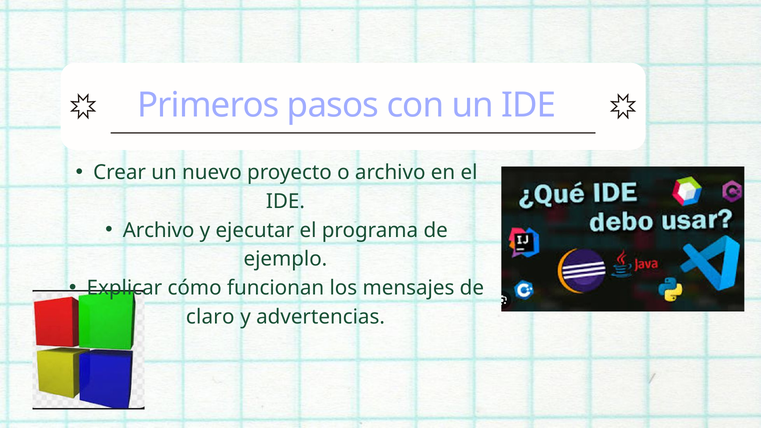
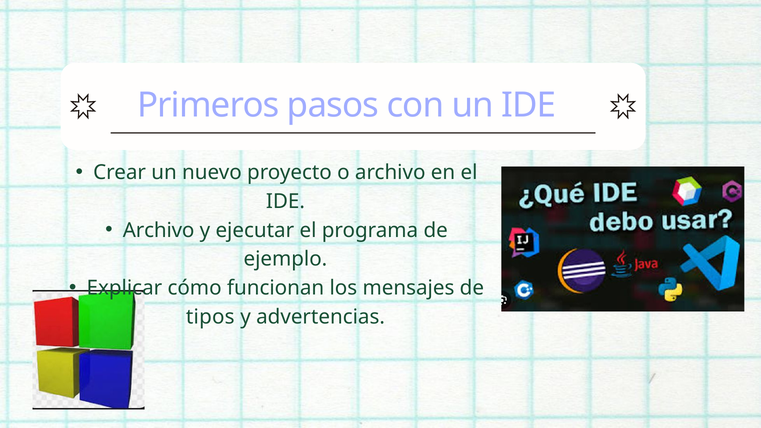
claro: claro -> tipos (210, 317)
